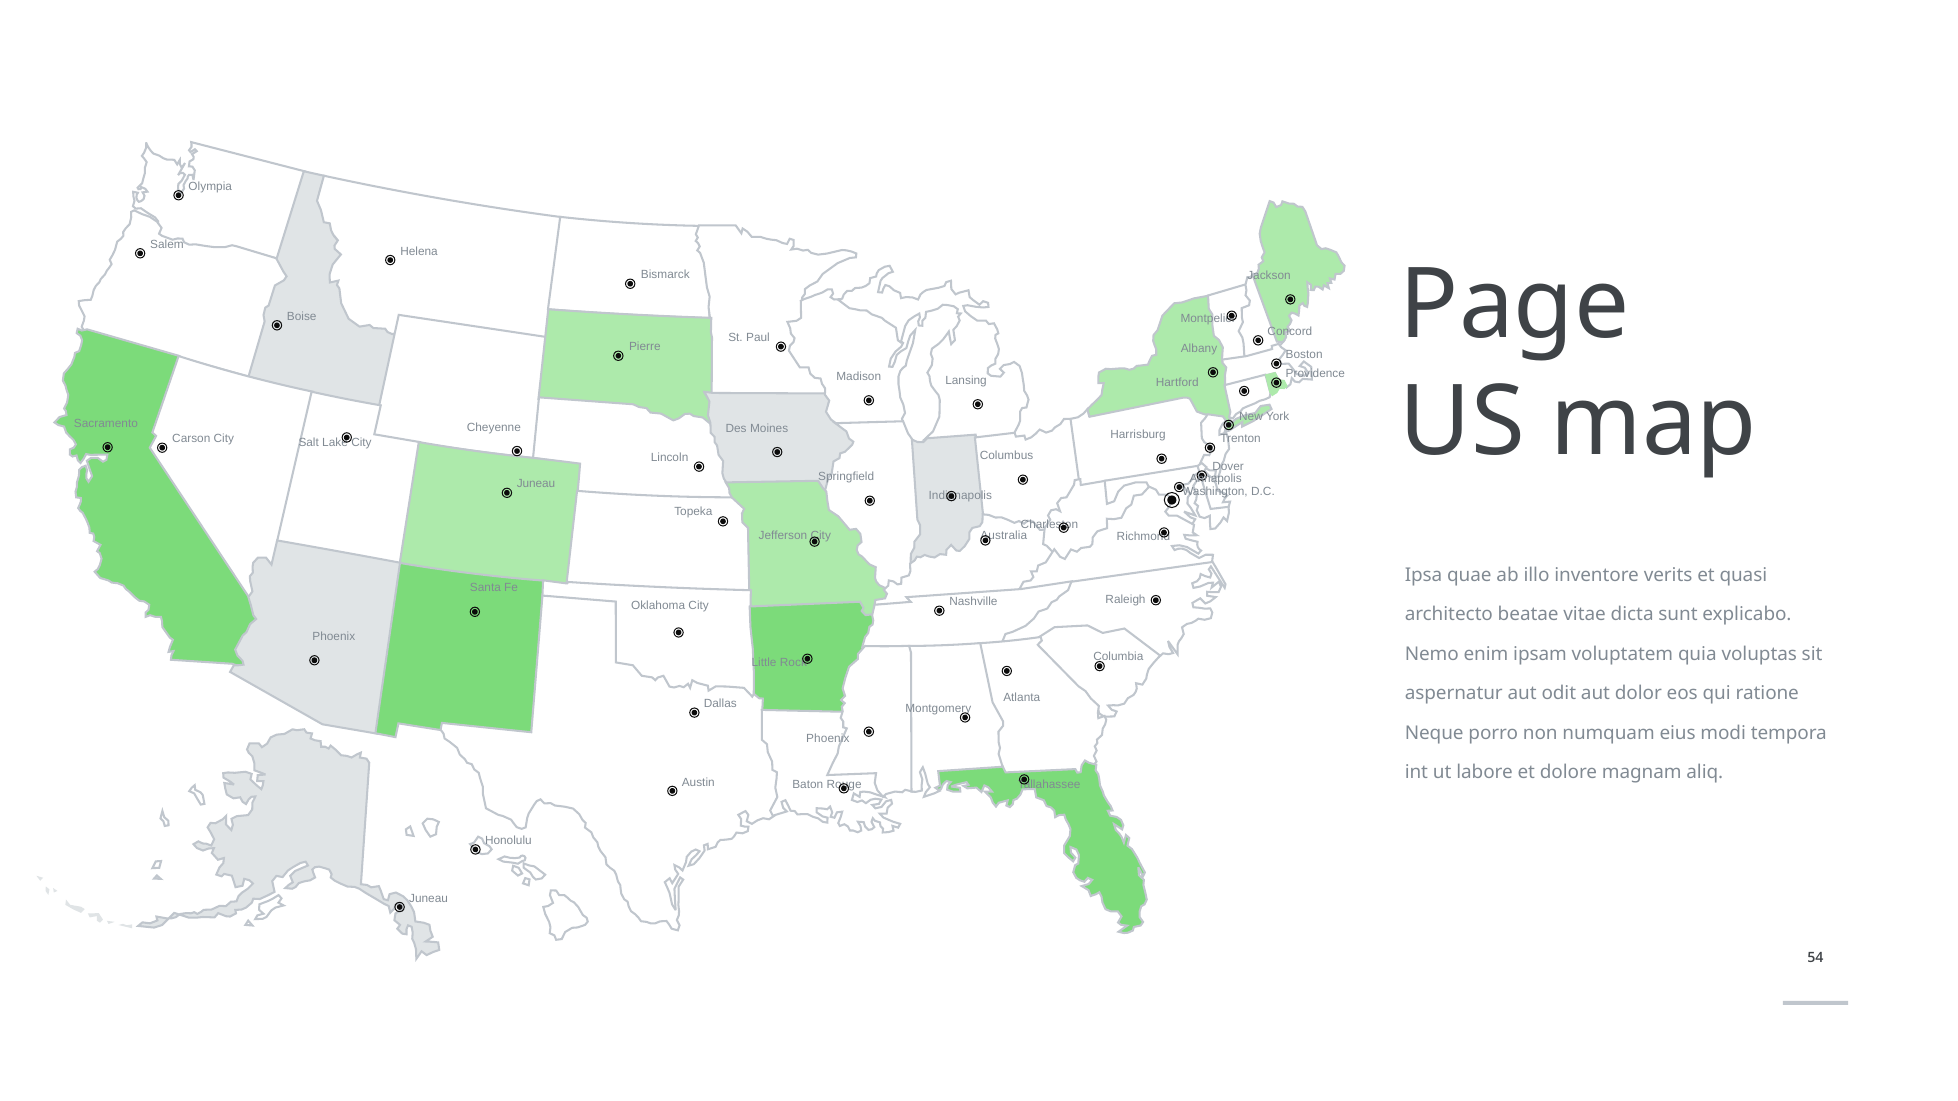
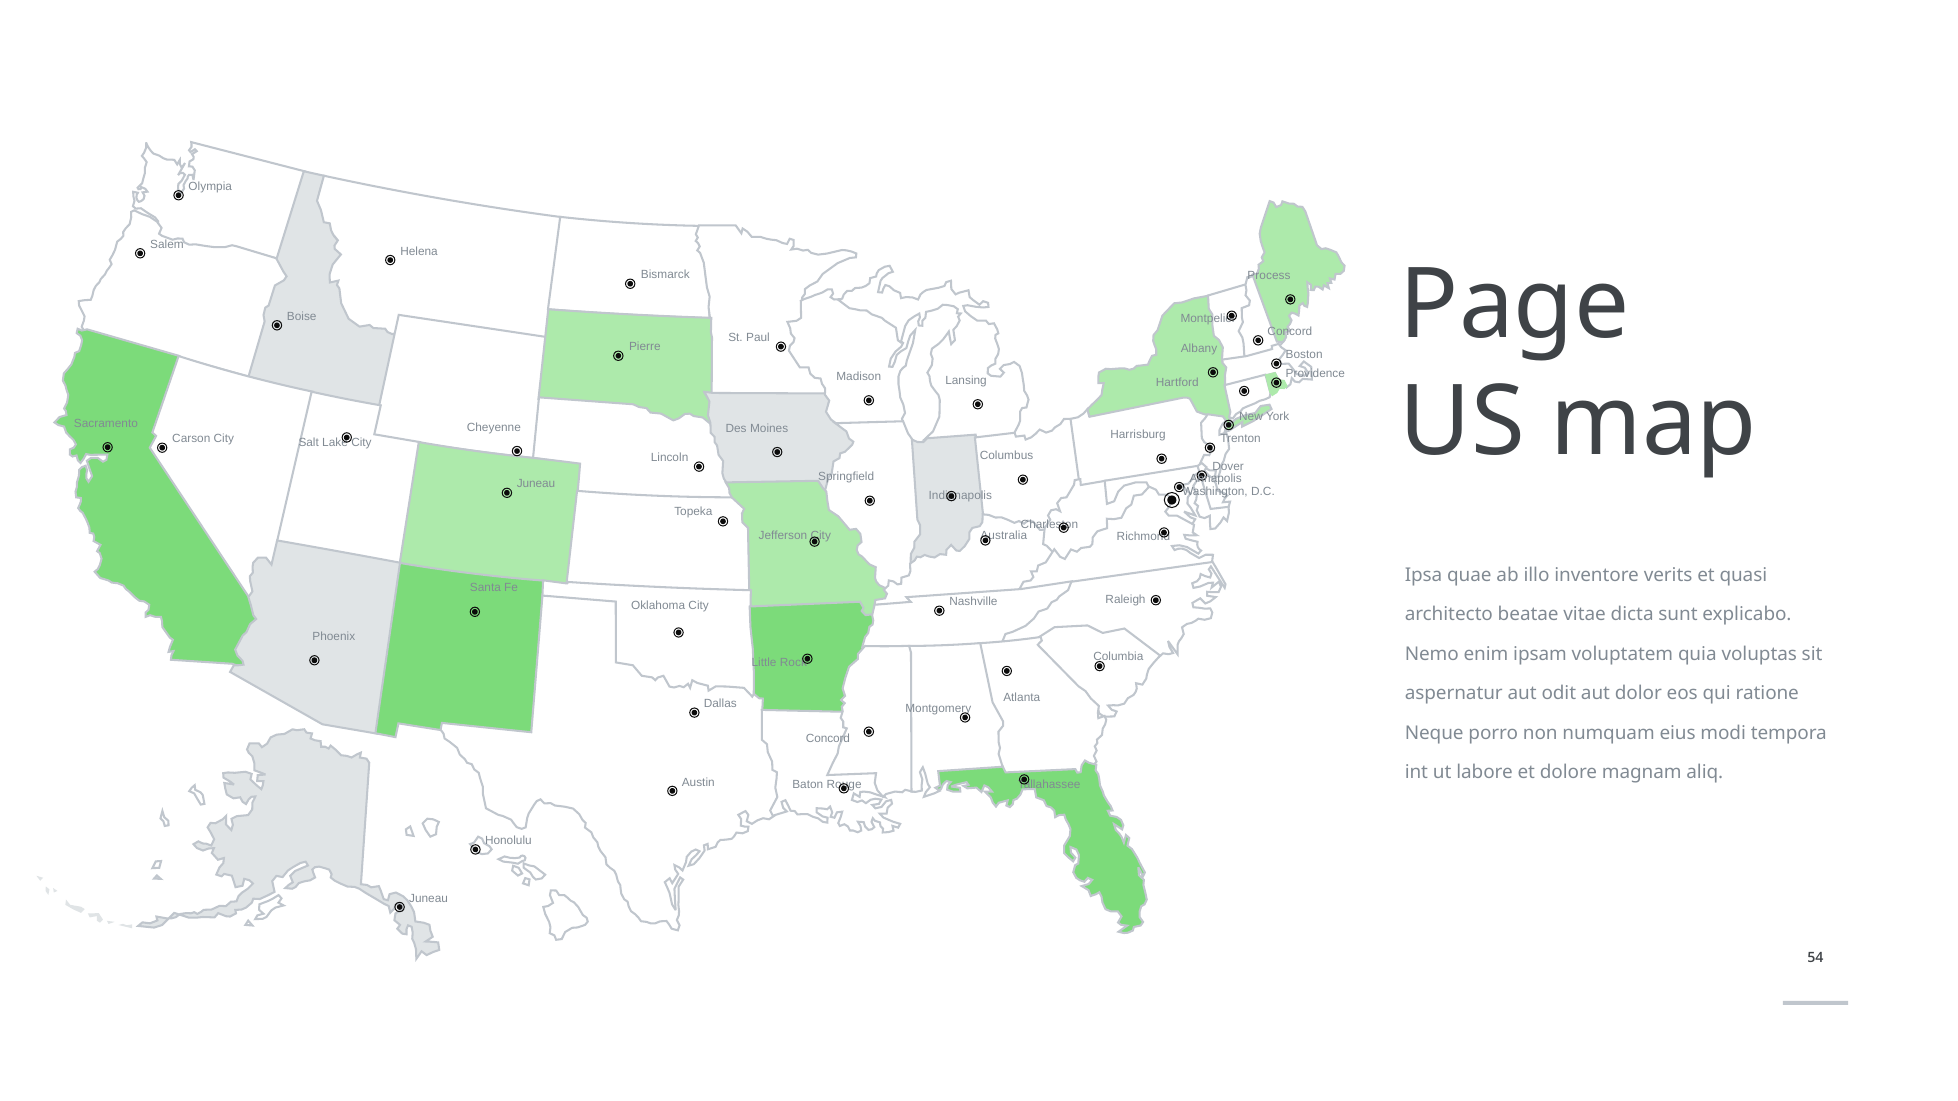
Jackson: Jackson -> Process (1269, 276)
Phoenix: Phoenix -> Concord (828, 739)
